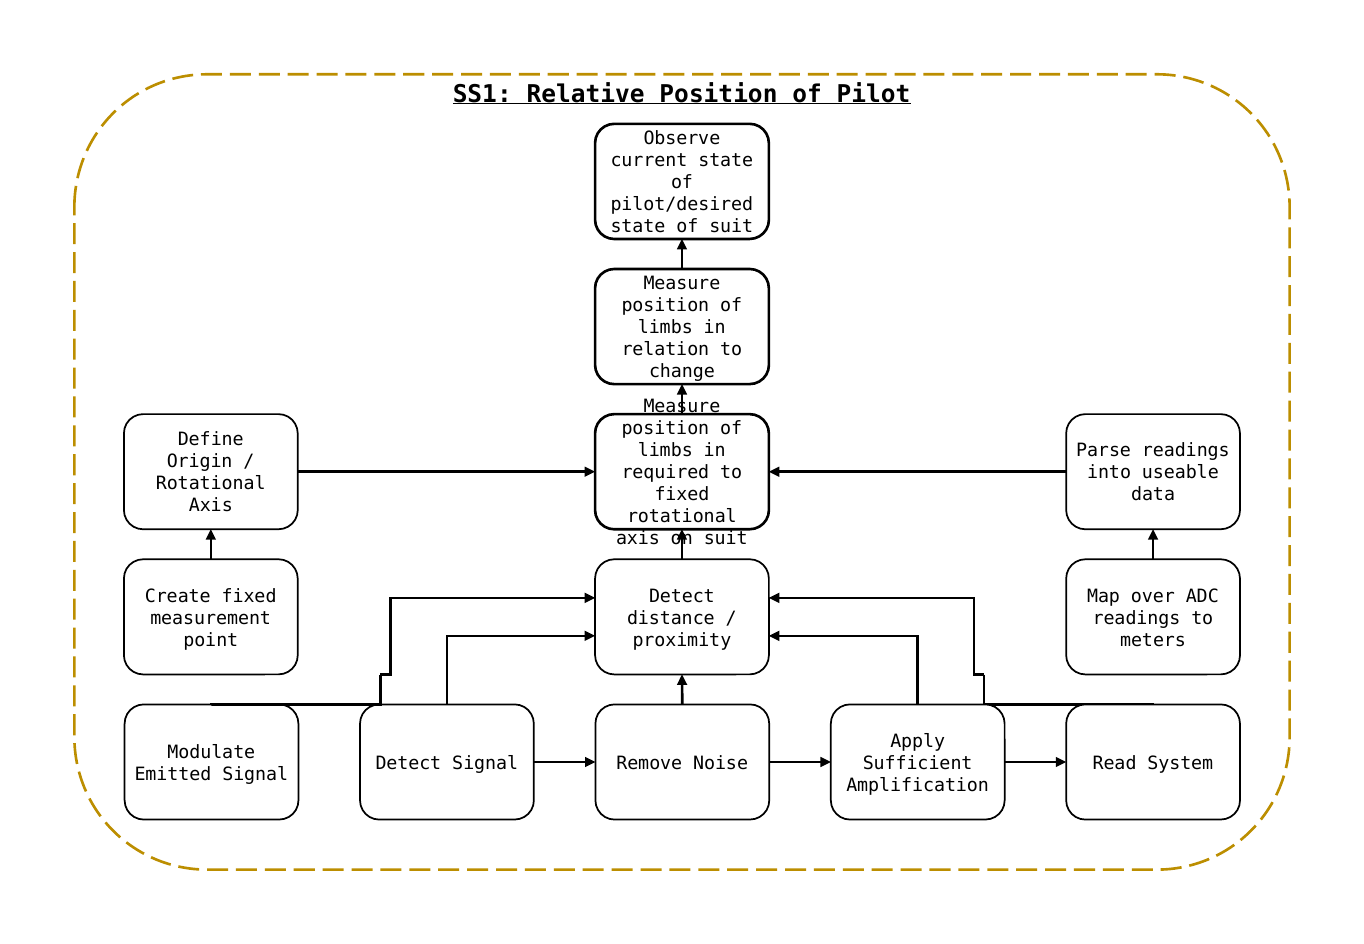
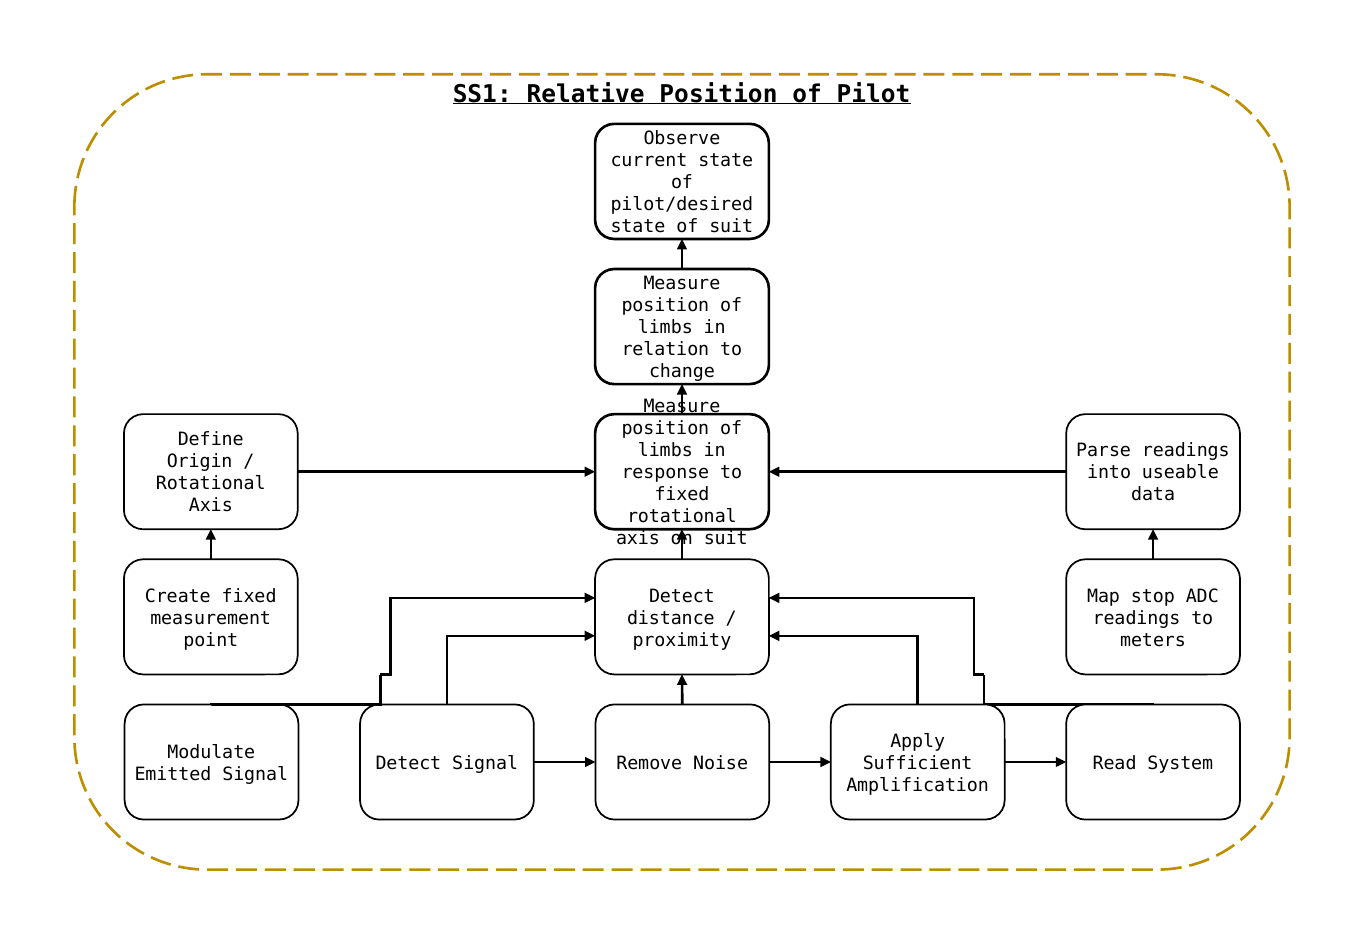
required: required -> response (665, 473)
over: over -> stop (1153, 596)
